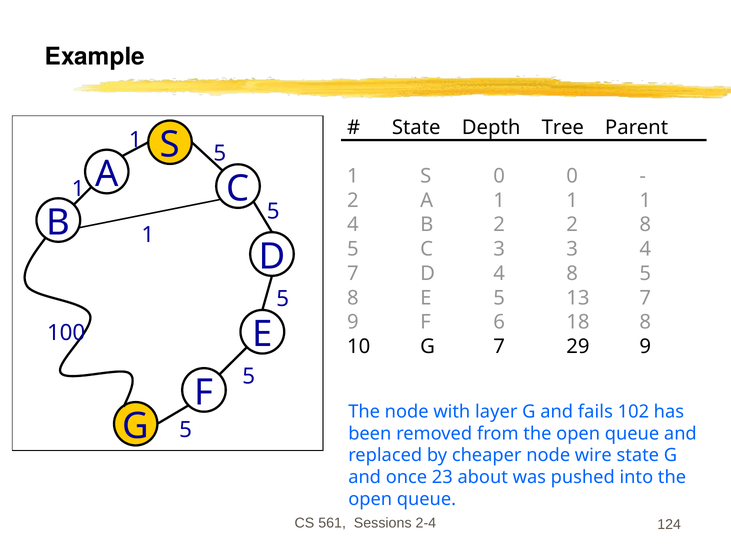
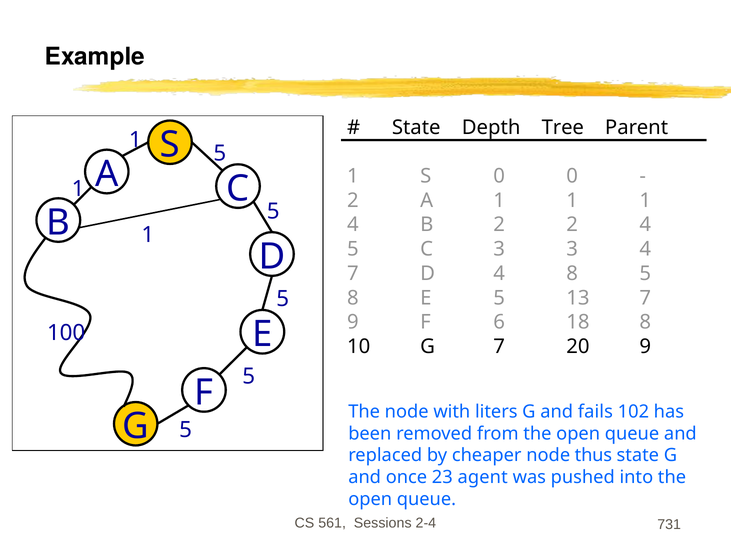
2 8: 8 -> 4 (645, 225)
29: 29 -> 20 (578, 347)
layer: layer -> liters (496, 412)
wire: wire -> thus (593, 456)
about: about -> agent (483, 478)
124: 124 -> 731 (669, 525)
